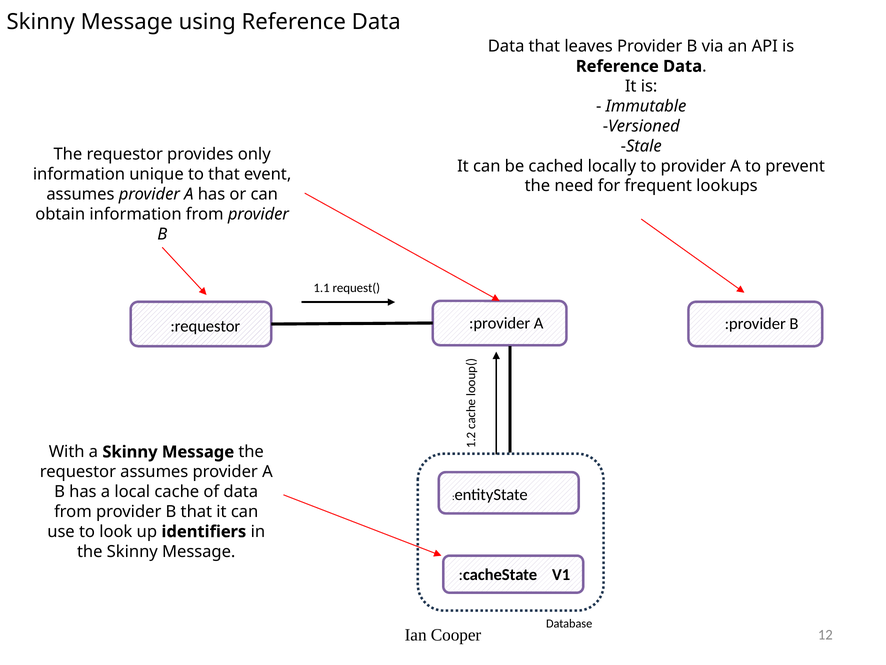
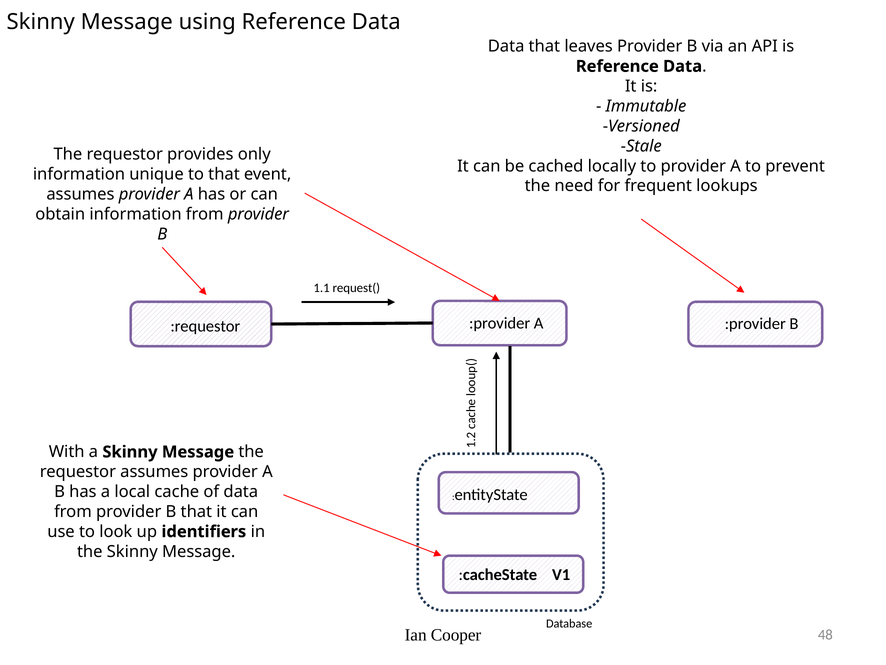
12: 12 -> 48 (825, 634)
